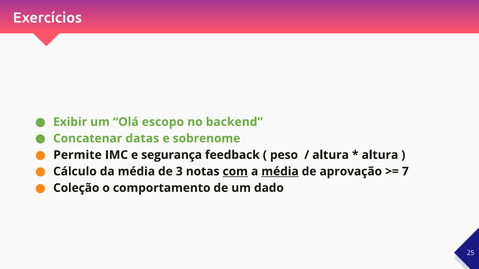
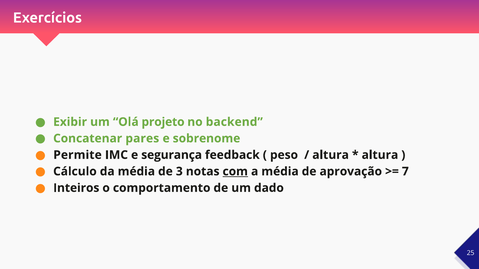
escopo: escopo -> projeto (163, 122)
datas: datas -> pares (142, 139)
média underline: present -> none (280, 172)
Coleção: Coleção -> Inteiros (76, 188)
